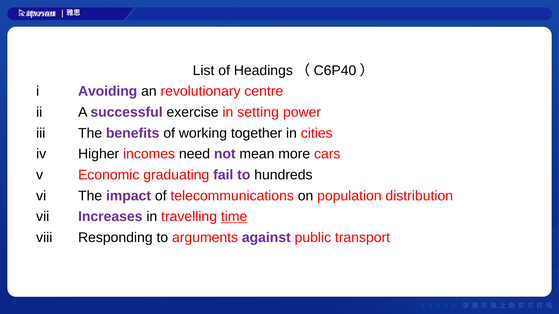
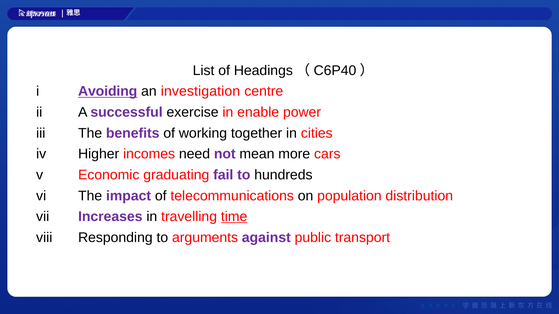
Avoiding underline: none -> present (108, 91)
revolutionary: revolutionary -> investigation (200, 91)
setting: setting -> enable (258, 112)
